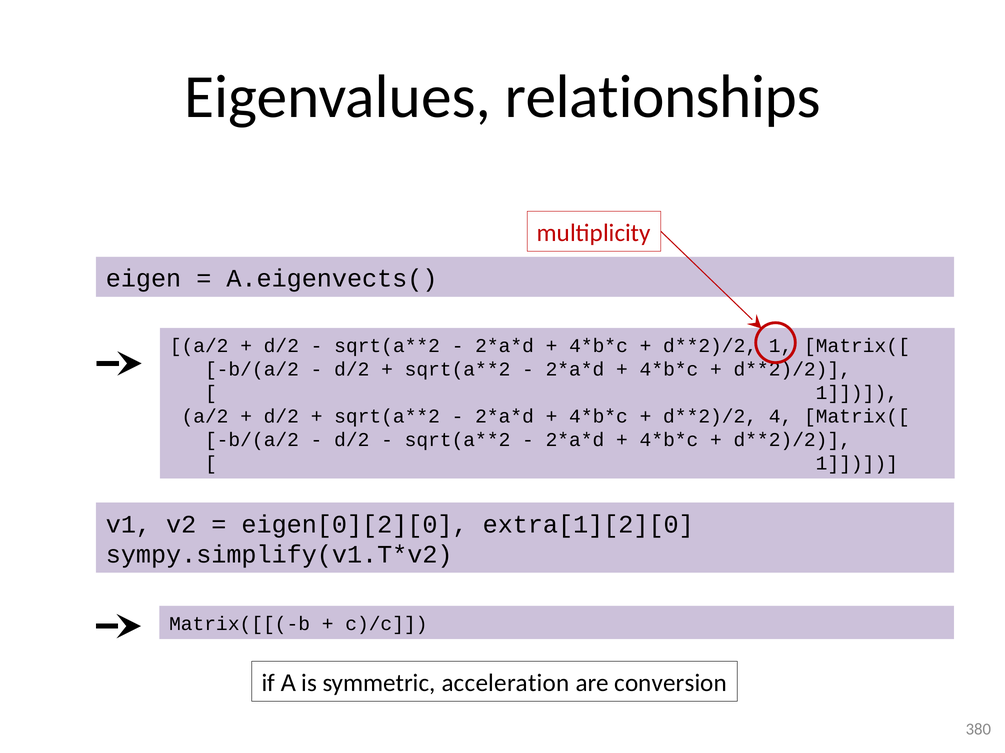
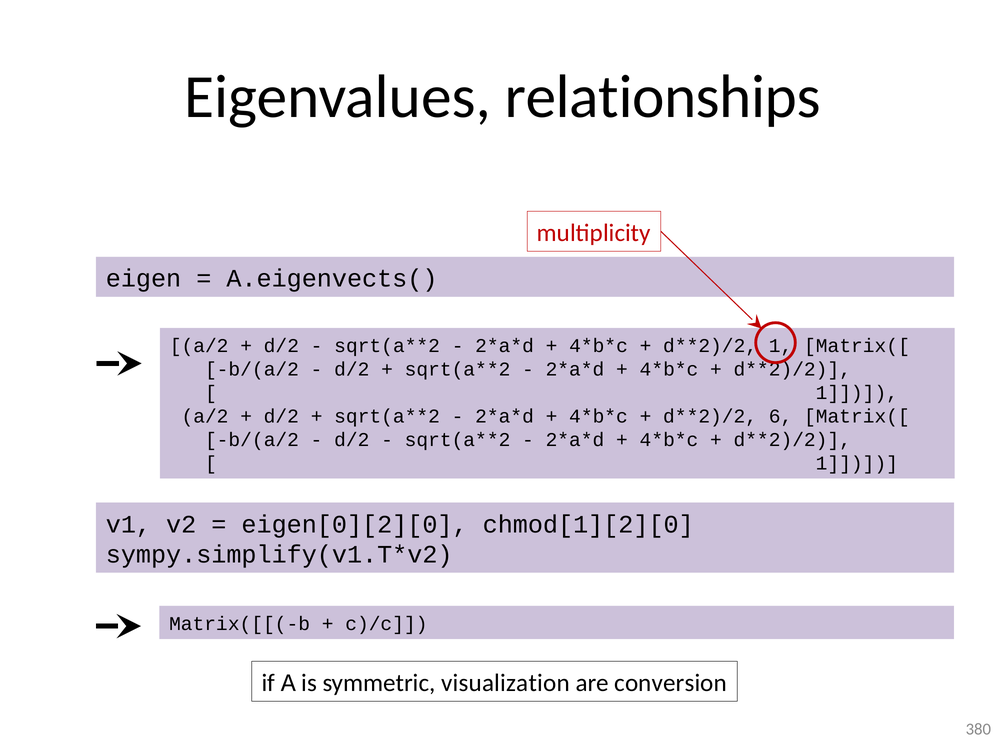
4: 4 -> 6 (781, 417)
extra[1][2][0: extra[1][2][0 -> chmod[1][2][0 (588, 525)
acceleration: acceleration -> visualization (506, 684)
